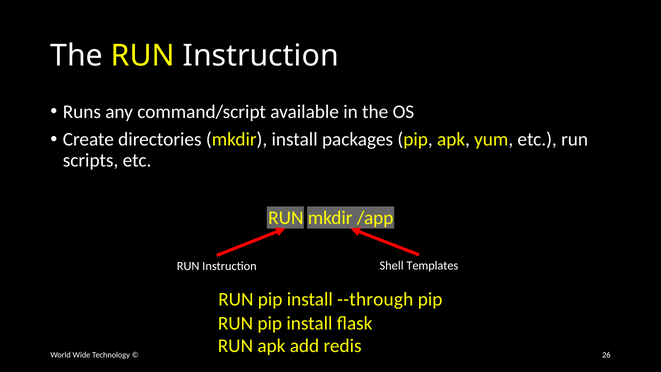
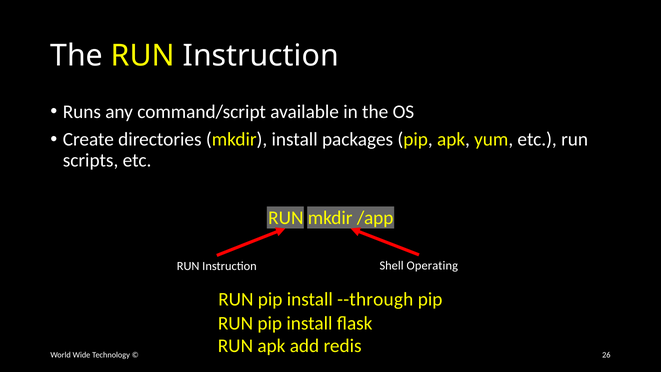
Templates: Templates -> Operating (432, 265)
